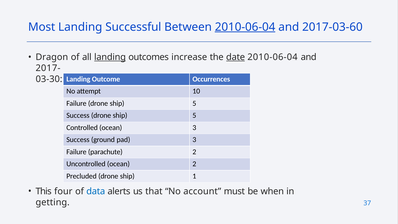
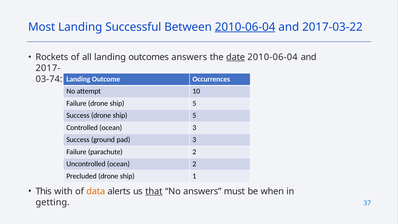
2017-03-60: 2017-03-60 -> 2017-03-22 (332, 27)
Dragon: Dragon -> Rockets (52, 57)
landing underline: present -> none (110, 57)
outcomes increase: increase -> answers (189, 57)
03-30: 03-30 -> 03-74 (49, 79)
four: four -> with (63, 191)
data colour: blue -> orange (96, 191)
that underline: none -> present (154, 191)
No account: account -> answers (202, 191)
